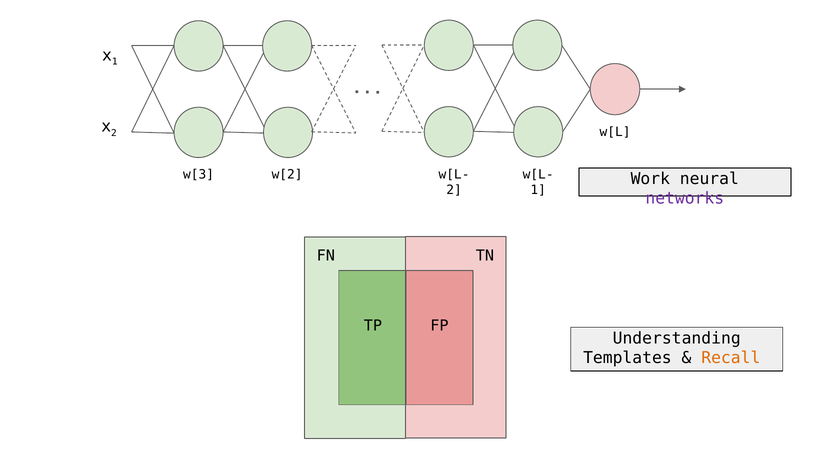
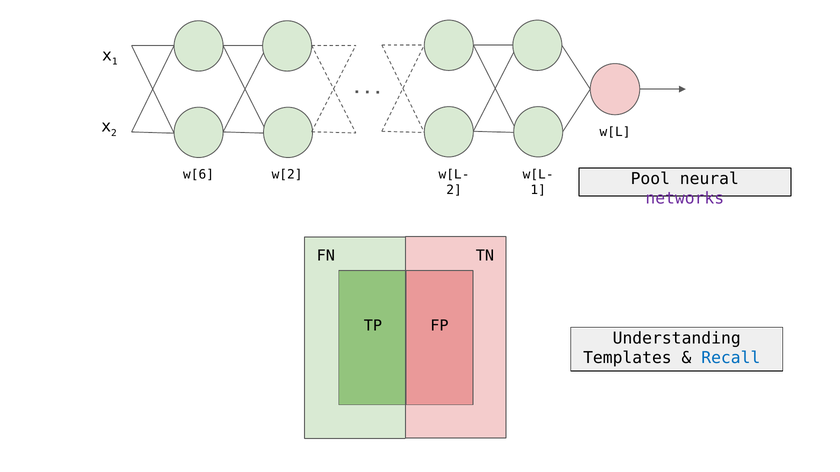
w[3: w[3 -> w[6 (199, 175)
Work: Work -> Pool (650, 179)
Recall colour: orange -> blue (731, 358)
